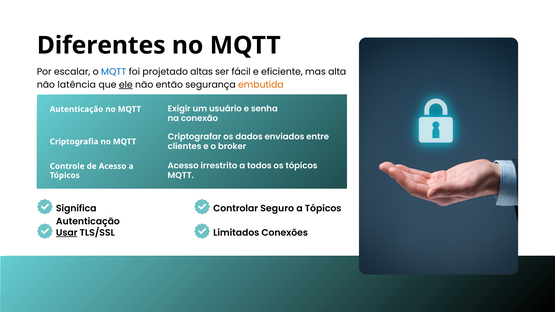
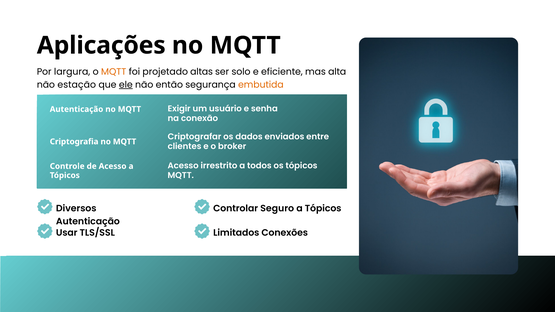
Diferentes: Diferentes -> Aplicações (101, 45)
escalar: escalar -> largura (72, 72)
MQTT colour: blue -> orange (114, 72)
fácil: fácil -> solo (241, 72)
latência: latência -> estação (77, 85)
Significa: Significa -> Diversos (76, 208)
Usar underline: present -> none (67, 233)
